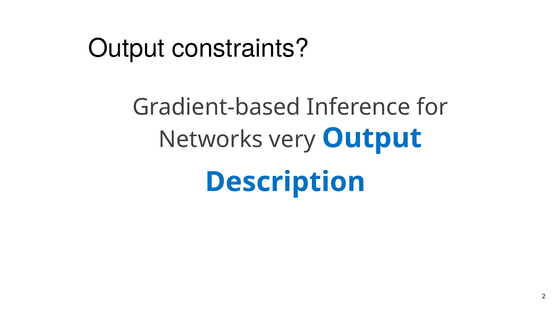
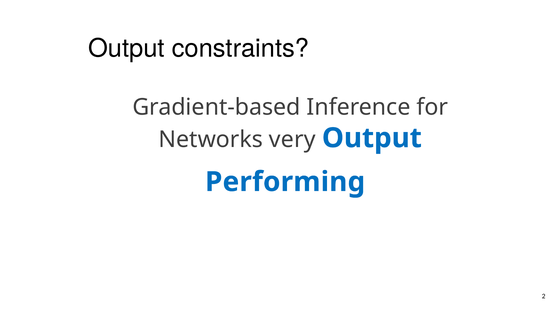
Description: Description -> Performing (285, 182)
